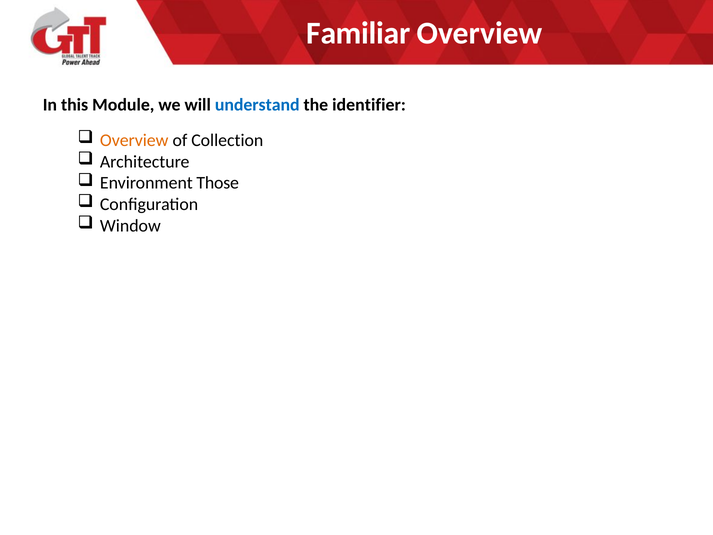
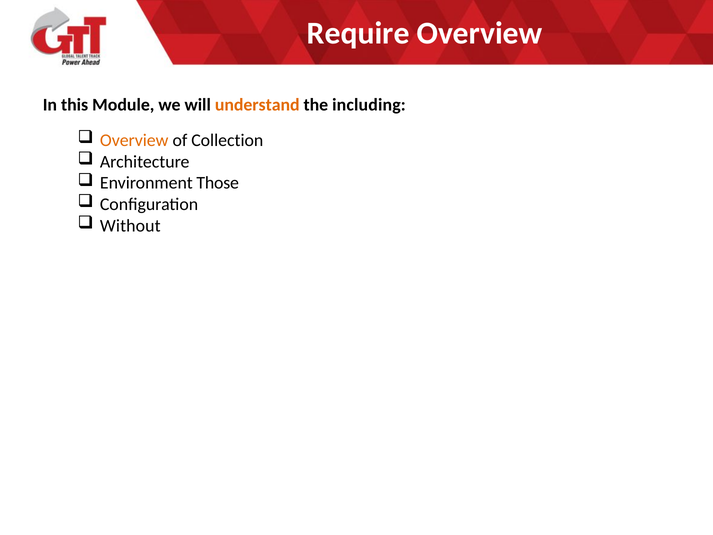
Familiar: Familiar -> Require (358, 33)
understand colour: blue -> orange (257, 105)
identifier: identifier -> including (369, 105)
Window: Window -> Without (130, 226)
